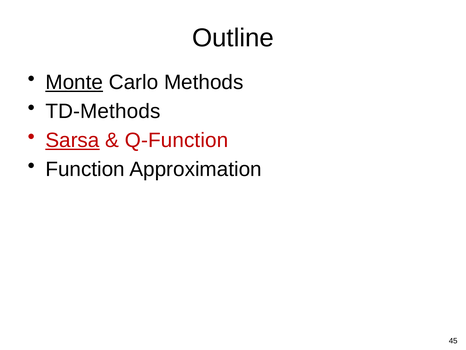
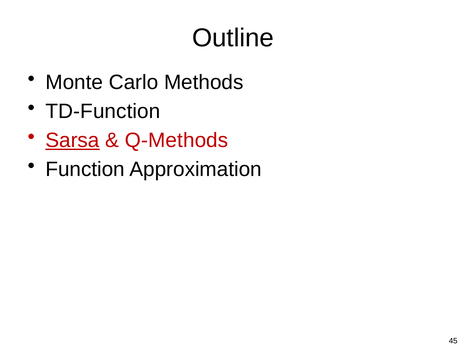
Monte underline: present -> none (74, 82)
TD-Methods: TD-Methods -> TD-Function (103, 111)
Q-Function: Q-Function -> Q-Methods (177, 140)
